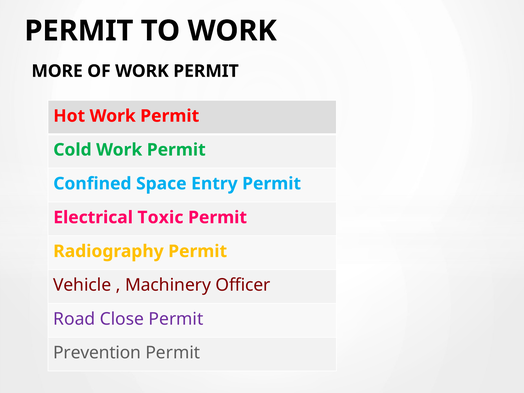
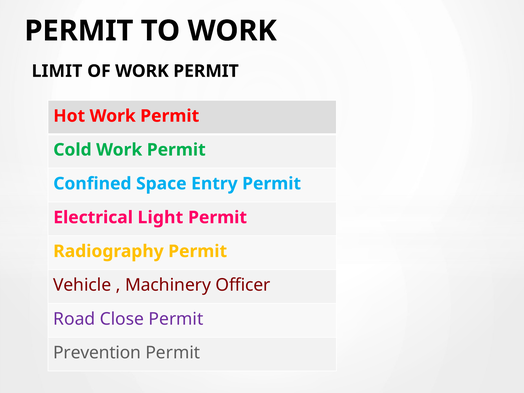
MORE: MORE -> LIMIT (57, 71)
Toxic: Toxic -> Light (160, 217)
